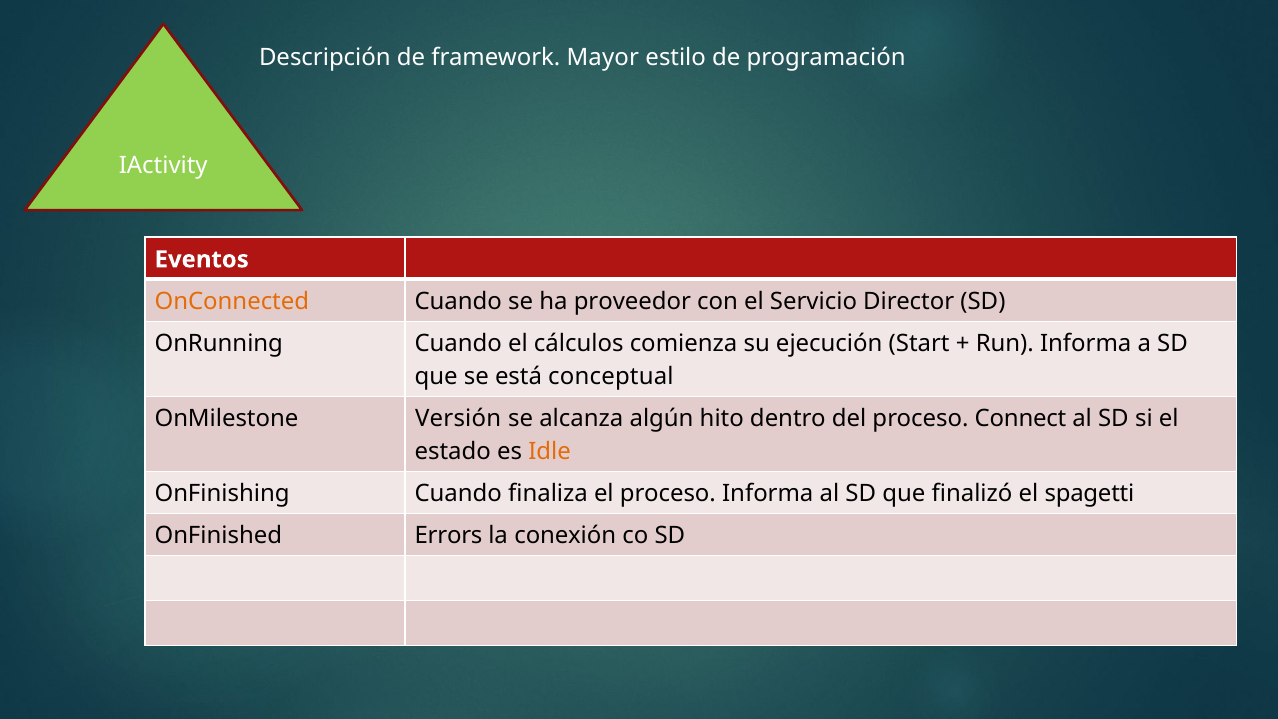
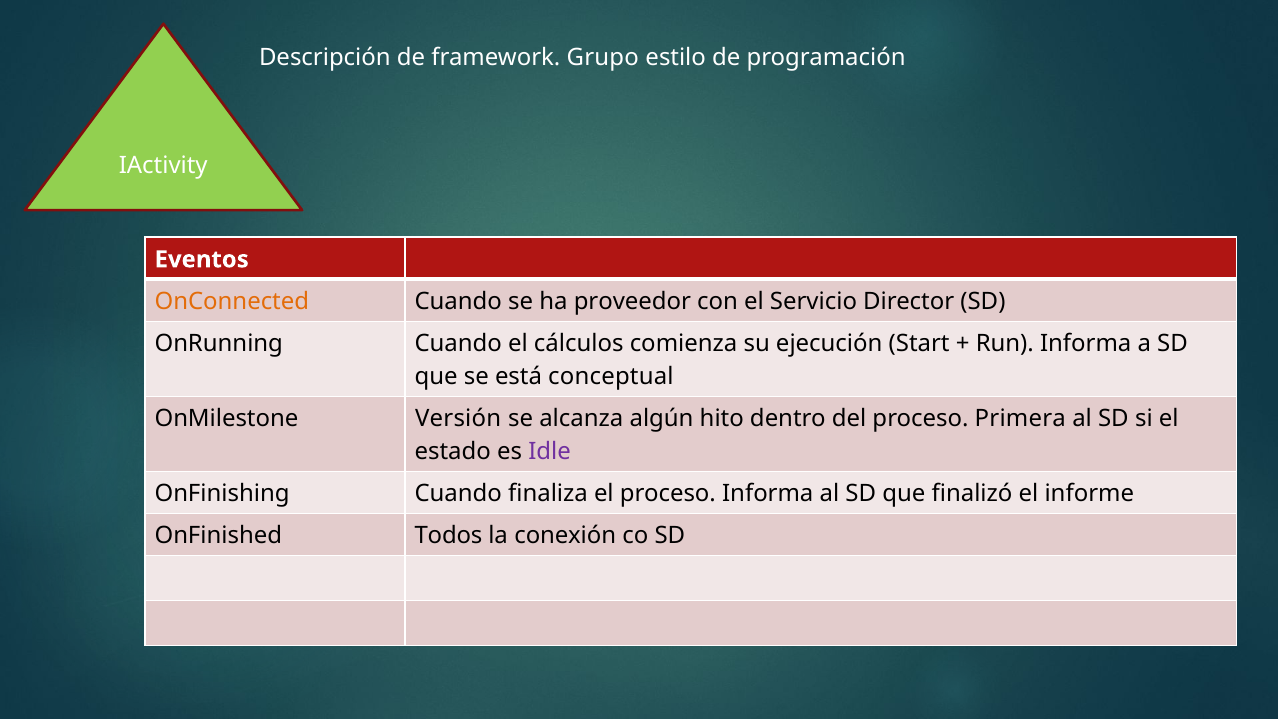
Mayor: Mayor -> Grupo (603, 57)
Connect: Connect -> Primera (1020, 419)
Idle colour: orange -> purple (550, 451)
spagetti: spagetti -> informe (1089, 494)
Errors: Errors -> Todos (448, 536)
